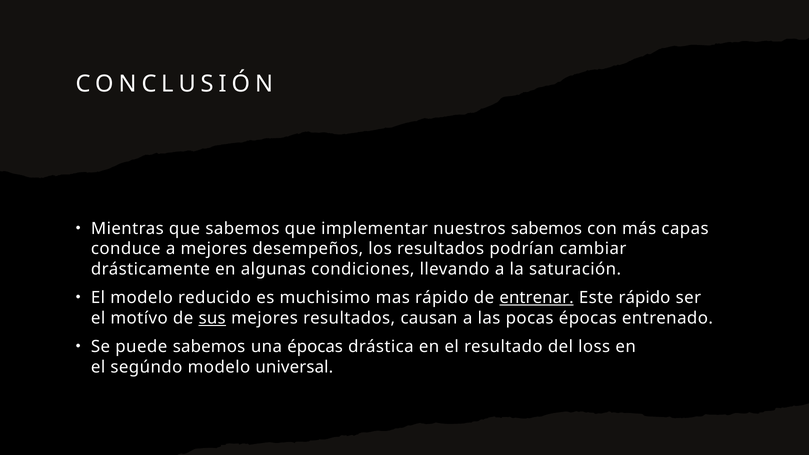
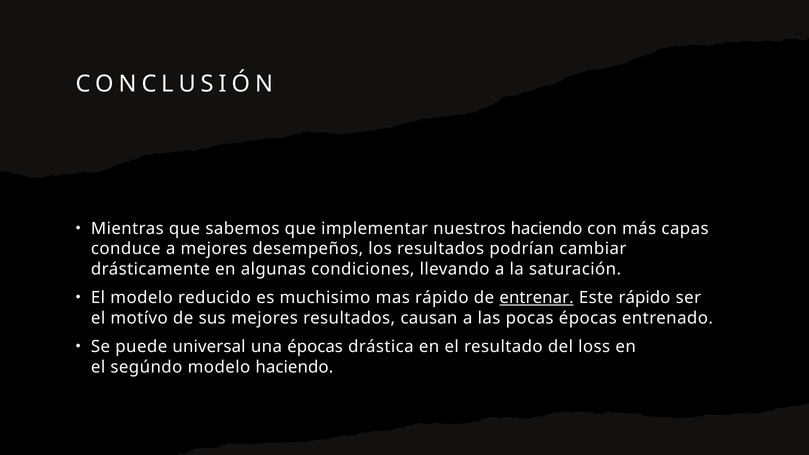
nuestros sabemos: sabemos -> haciendo (547, 229)
sus underline: present -> none (212, 318)
puede sabemos: sabemos -> universal (209, 347)
modelo universal: universal -> haciendo (294, 367)
